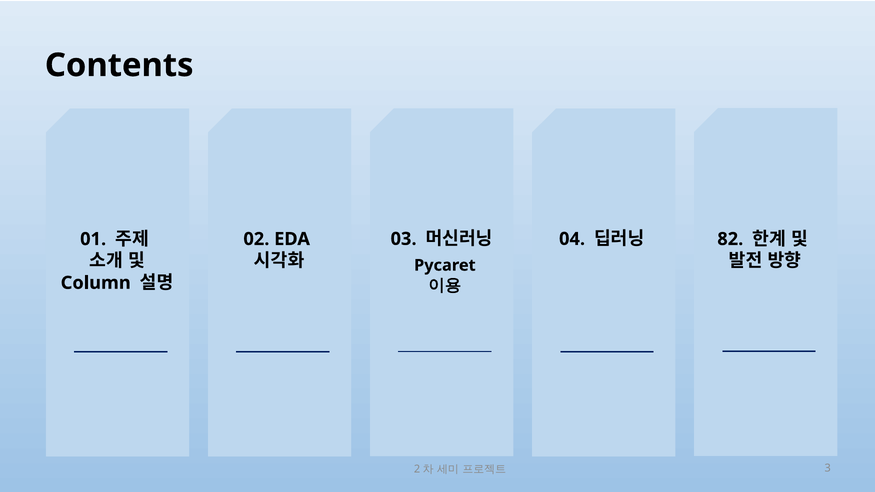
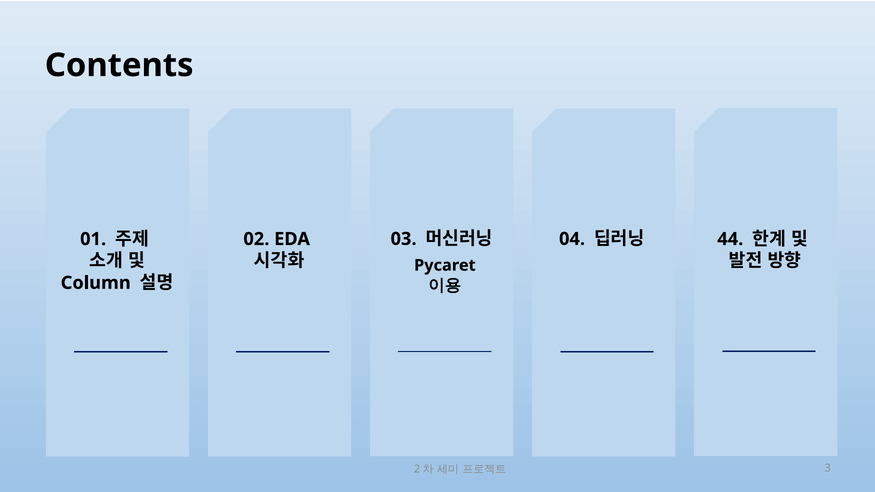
82: 82 -> 44 (730, 239)
